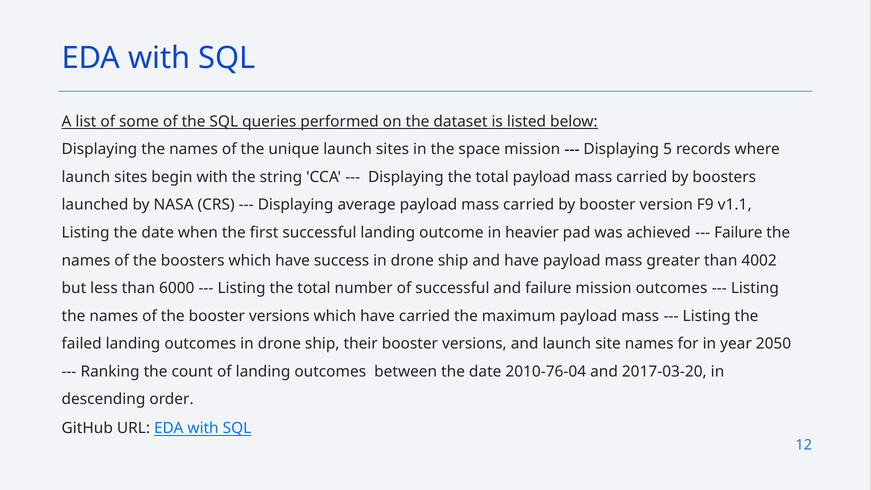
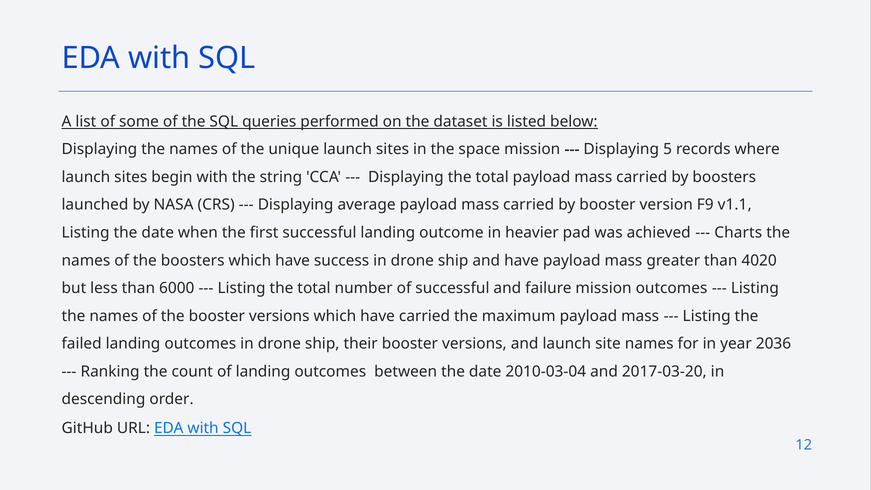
Failure: Failure -> Charts (738, 233)
4002: 4002 -> 4020 (759, 260)
2050: 2050 -> 2036 (773, 344)
2010-76-04: 2010-76-04 -> 2010-03-04 (546, 371)
